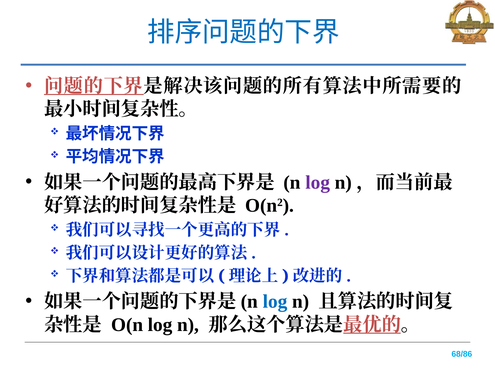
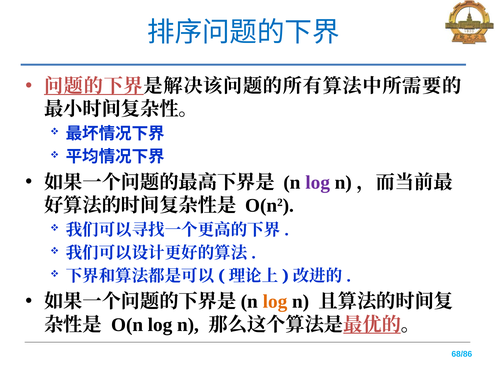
log colour: blue -> orange (275, 302)
